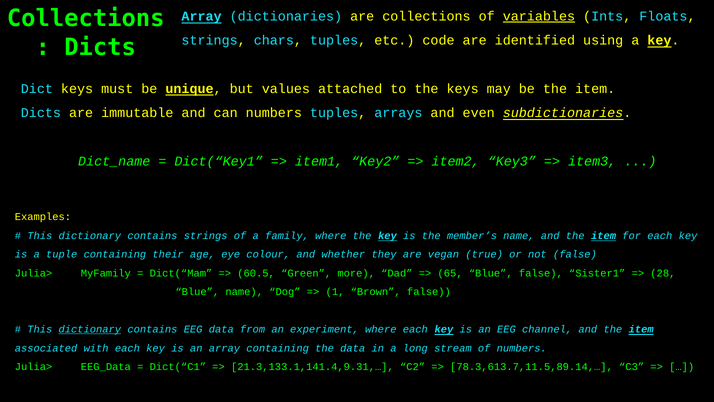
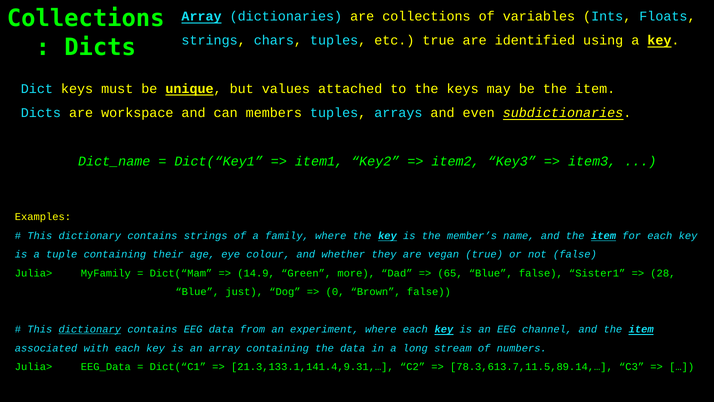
variables underline: present -> none (539, 16)
etc code: code -> true (439, 40)
immutable: immutable -> workspace (137, 113)
can numbers: numbers -> members (274, 113)
60.5: 60.5 -> 14.9 (256, 273)
Blue name: name -> just (244, 292)
1: 1 -> 0 (335, 292)
